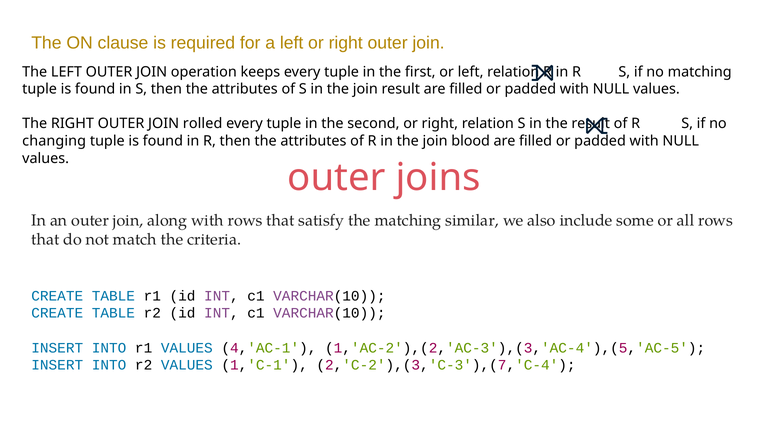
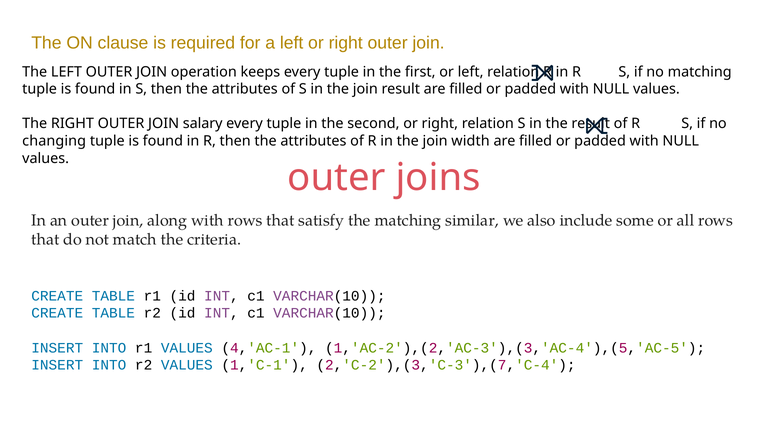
rolled: rolled -> salary (203, 124)
blood: blood -> width (471, 141)
